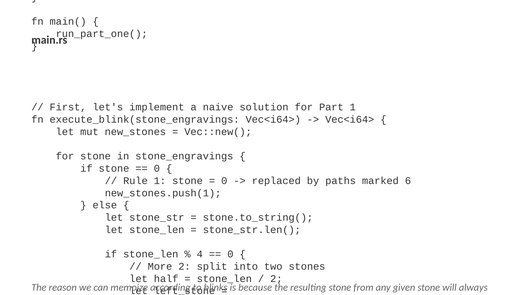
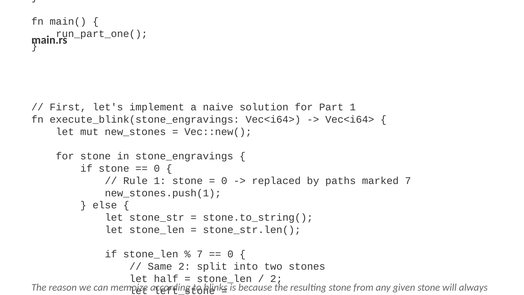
marked 6: 6 -> 7 (408, 181)
4: 4 -> 7 (200, 254)
More: More -> Same (160, 266)
